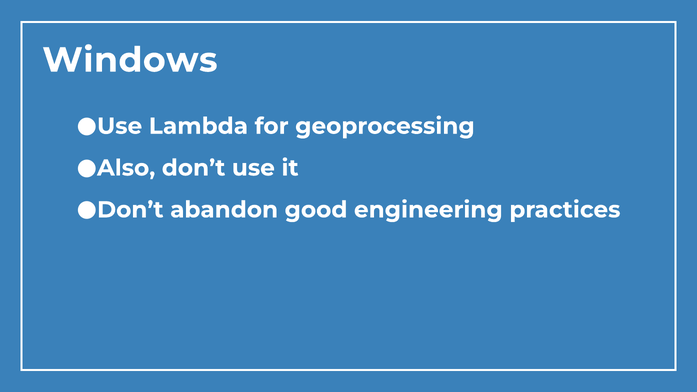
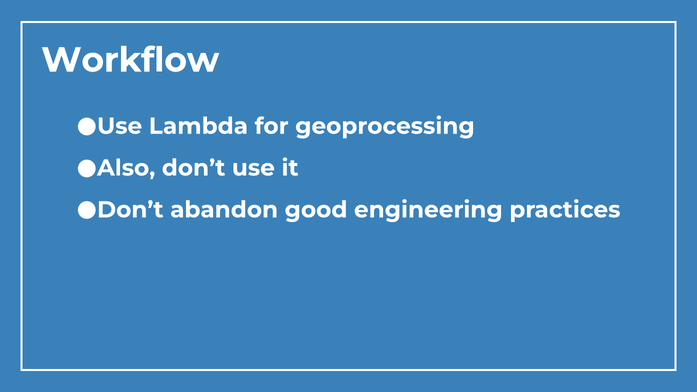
Windows: Windows -> Workflow (130, 60)
